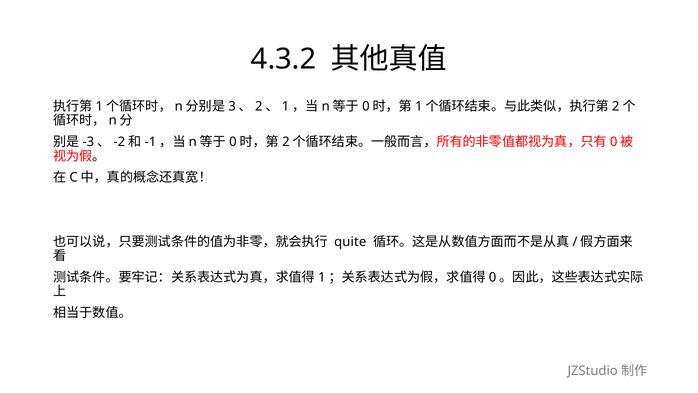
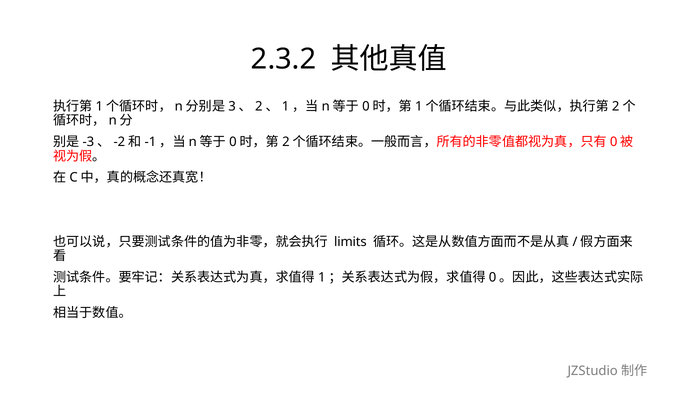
4.3.2: 4.3.2 -> 2.3.2 (284, 59)
quite: quite -> limits (350, 242)
